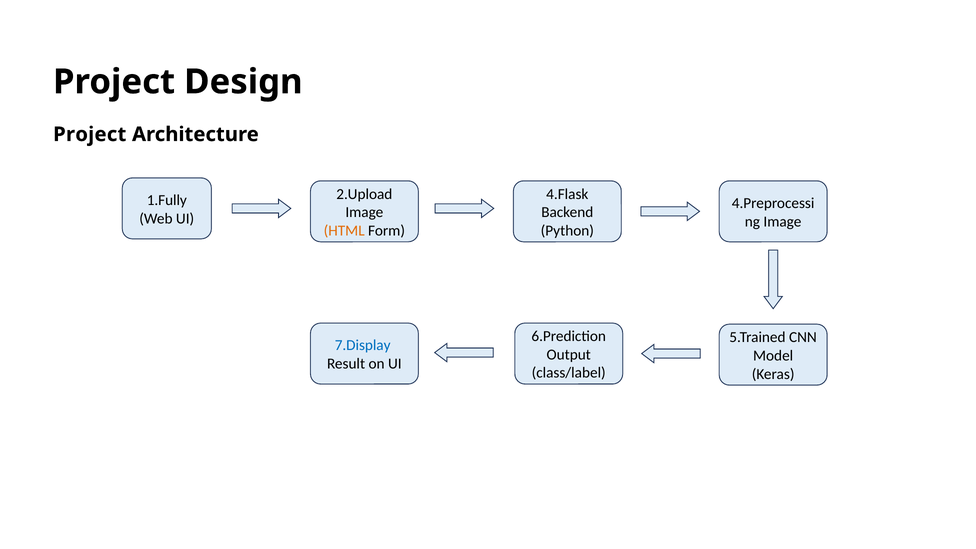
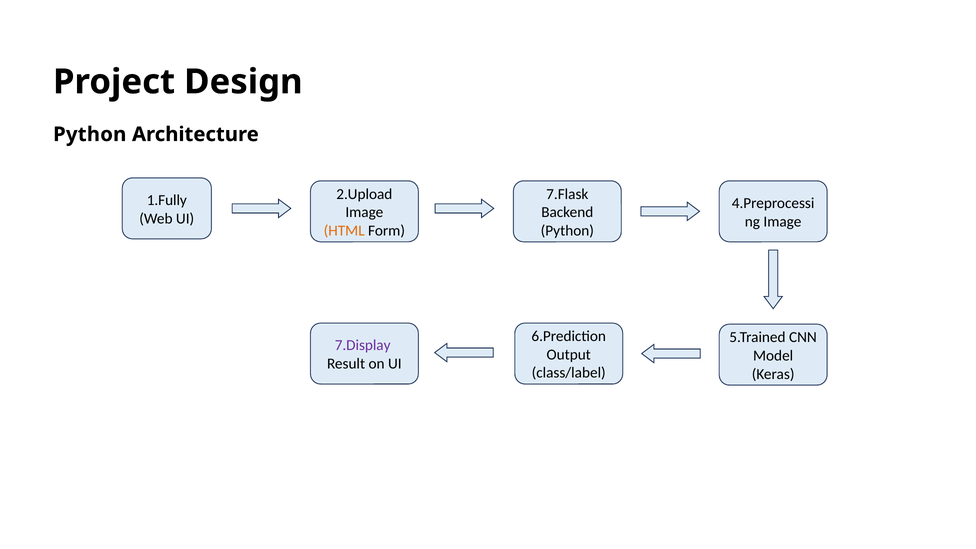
Project: Project -> Python (90, 134)
4.Flask: 4.Flask -> 7.Flask (567, 194)
7.Display colour: blue -> purple (363, 345)
